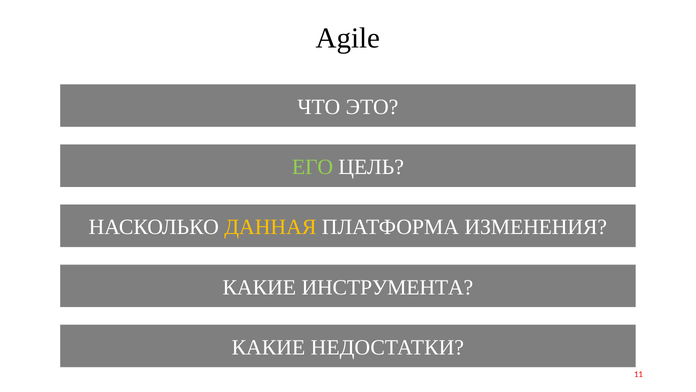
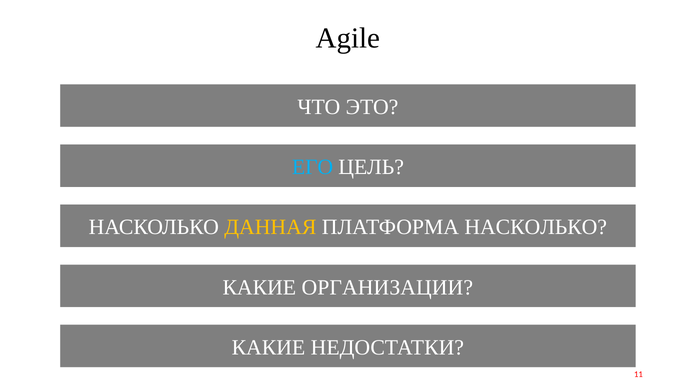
ЕГО colour: light green -> light blue (313, 167)
ПЛАТФОРМА ИЗМЕНЕНИЯ: ИЗМЕНЕНИЯ -> НАСКОЛЬКО (536, 227)
ИНСТРУМЕНТА: ИНСТРУМЕНТА -> ОРГАНИЗАЦИИ (387, 287)
